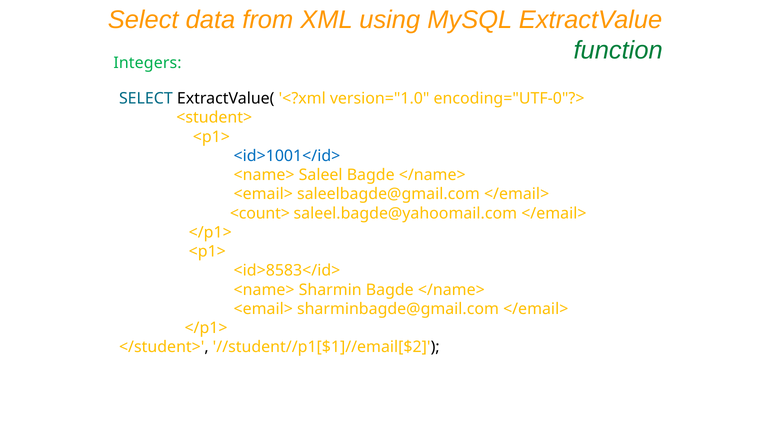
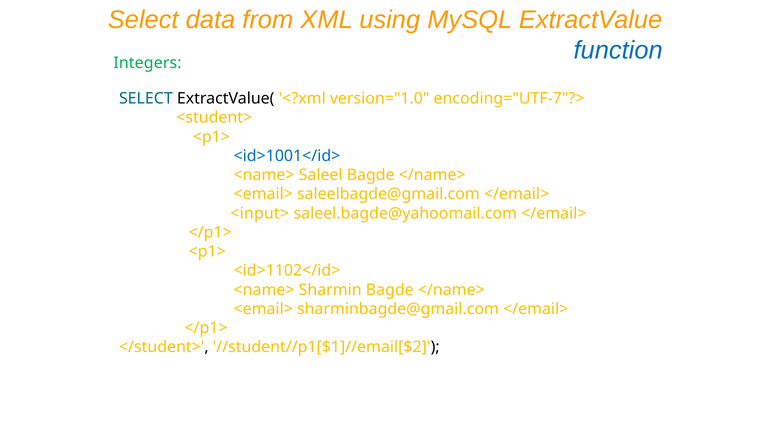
function colour: green -> blue (618, 50)
encoding="UTF-0"?>: encoding="UTF-0"?> -> encoding="UTF-7"?> (509, 99)
<count>: <count> -> <input> (260, 213)
<id>8583</id>: <id>8583</id> -> <id>1102</id> (287, 270)
